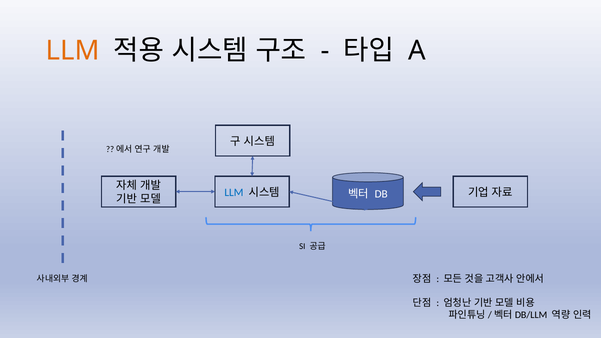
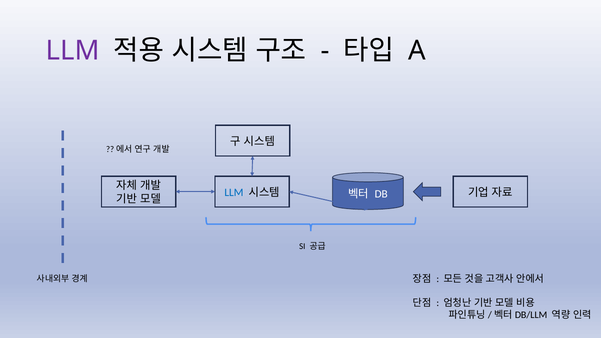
LLM colour: orange -> purple (73, 50)
